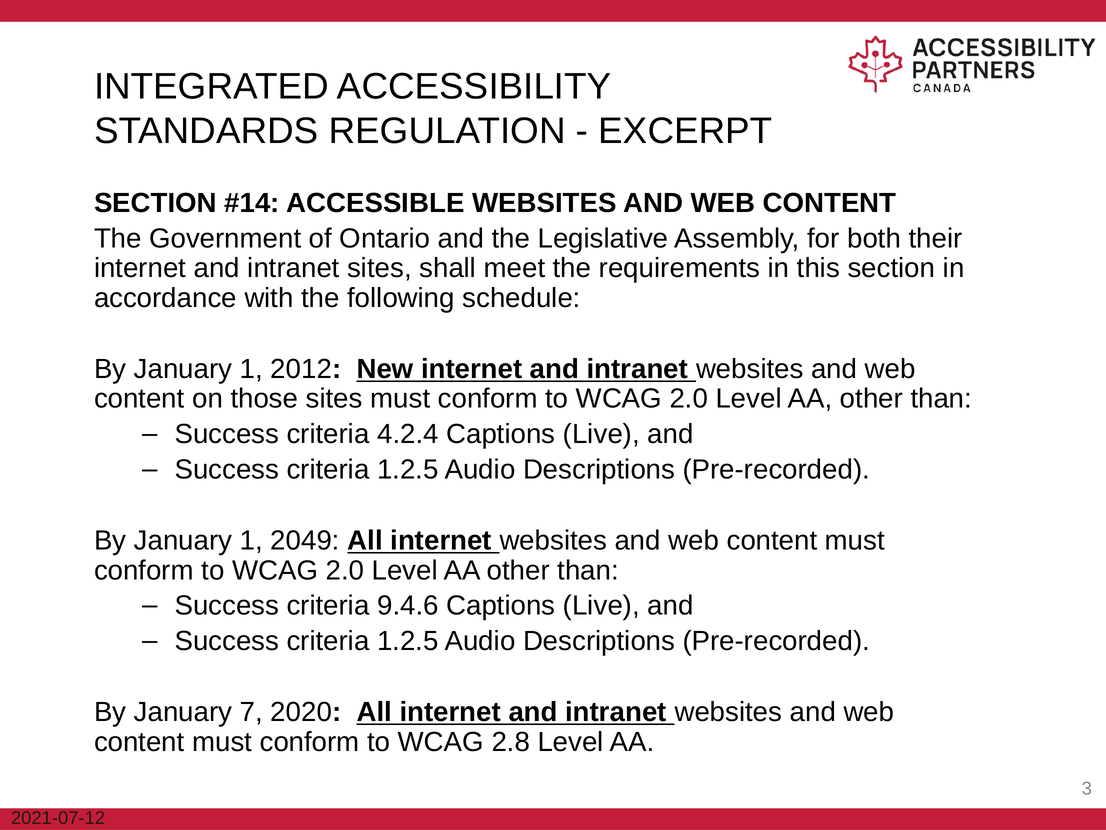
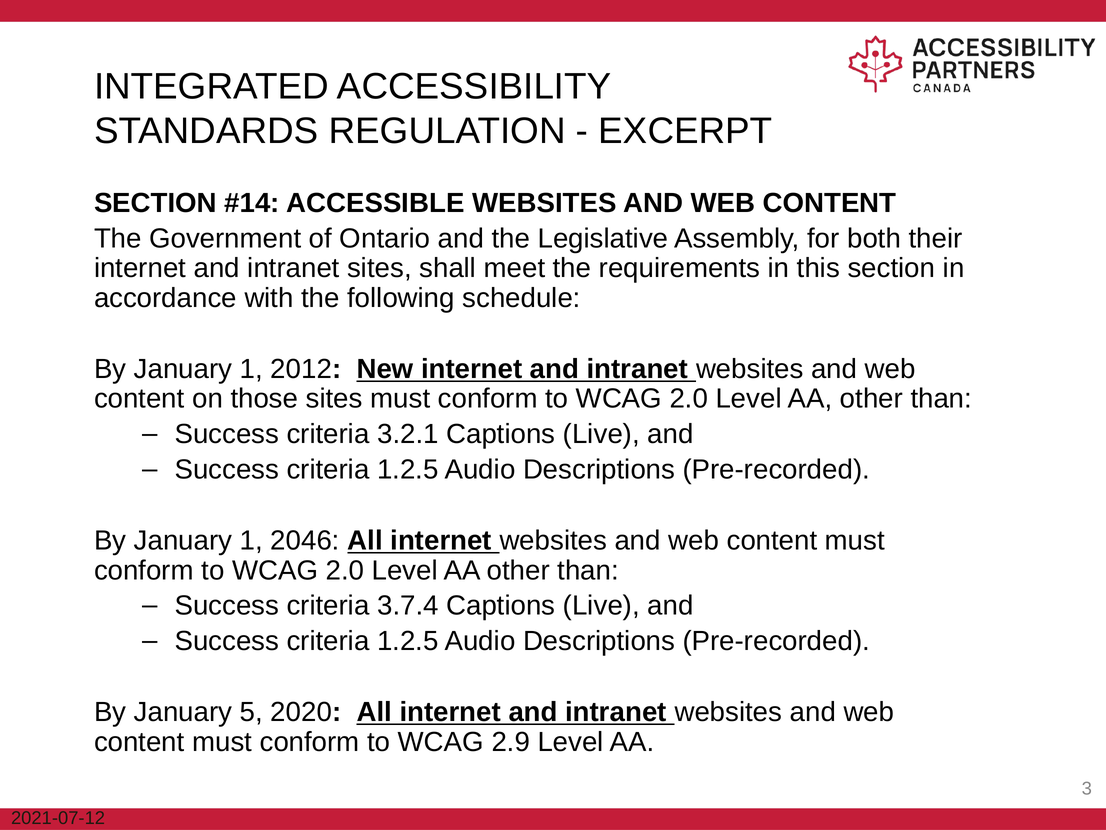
4.2.4: 4.2.4 -> 3.2.1 (408, 434)
2049: 2049 -> 2046 (305, 540)
9.4.6: 9.4.6 -> 3.7.4 (408, 605)
7: 7 -> 5 (251, 712)
2.8: 2.8 -> 2.9 (511, 742)
